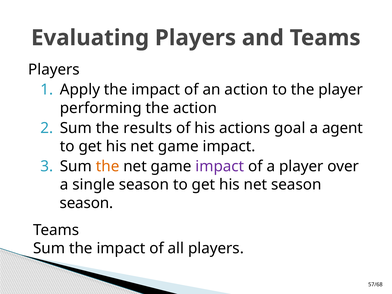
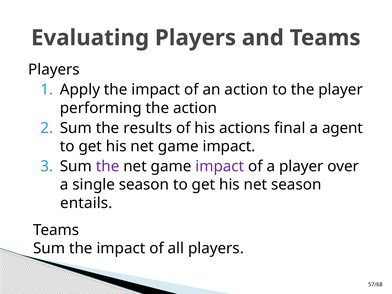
goal: goal -> final (290, 128)
the colour: orange -> purple (108, 166)
season: season -> entails (86, 203)
